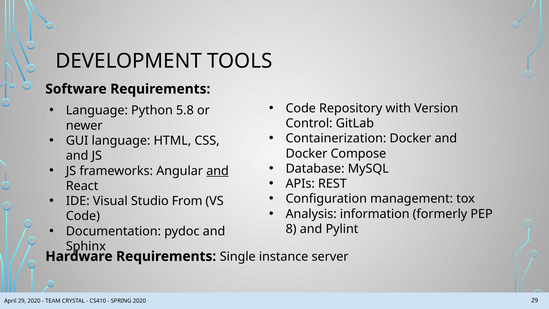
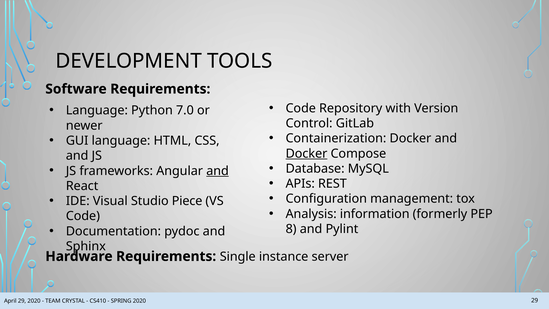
5.8: 5.8 -> 7.0 (185, 110)
Docker underline: none -> present (306, 153)
From: From -> Piece (187, 201)
